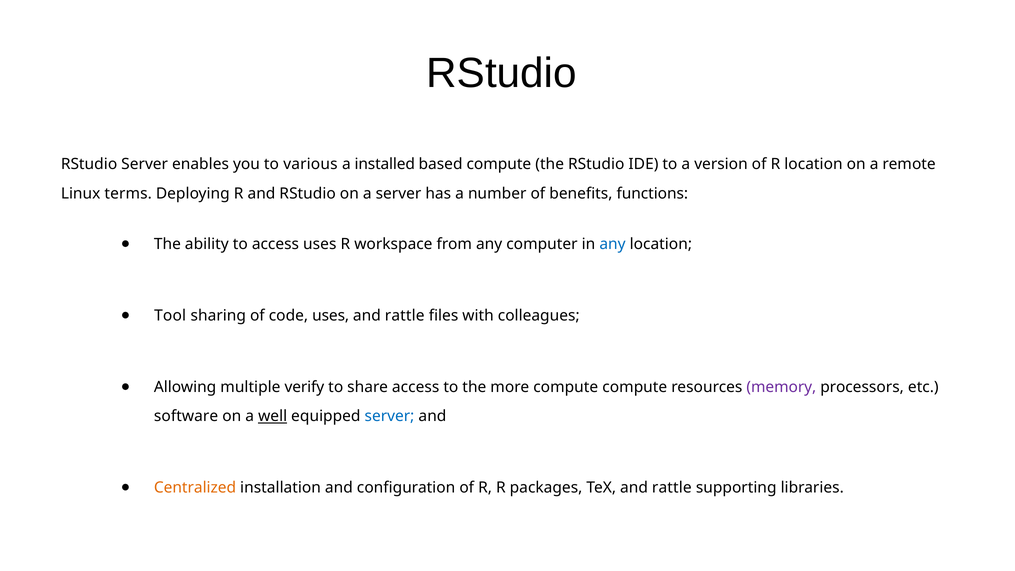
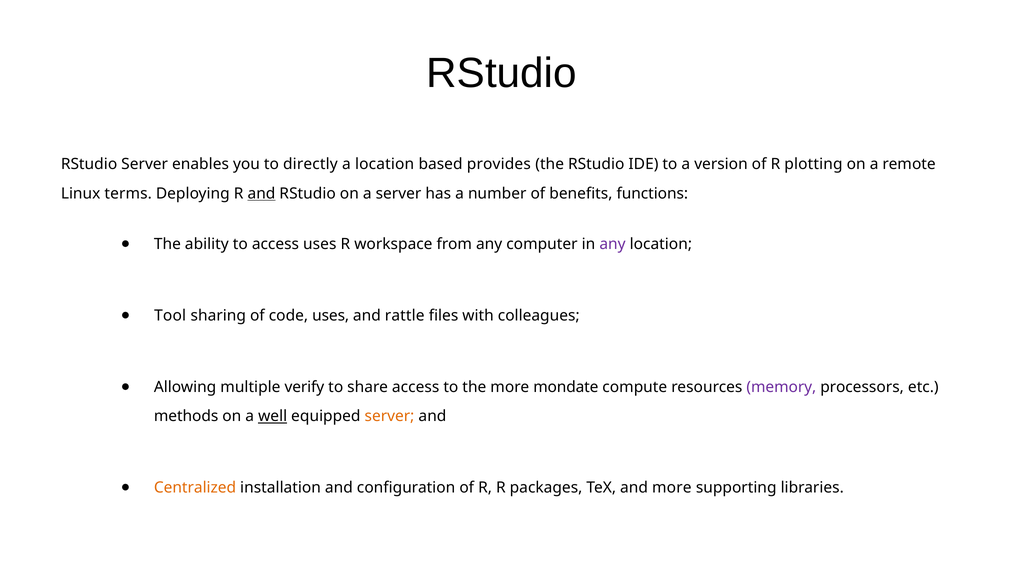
various: various -> directly (310, 164)
a installed: installed -> location (385, 164)
based compute: compute -> provides (499, 164)
R location: location -> plotting (813, 164)
and underline: none -> present (261, 194)
any colour: blue -> purple (612, 244)
more compute: compute -> mondate (566, 387)
software: software -> methods (186, 416)
server colour: blue -> orange (389, 416)
TeX and rattle: rattle -> more (672, 488)
